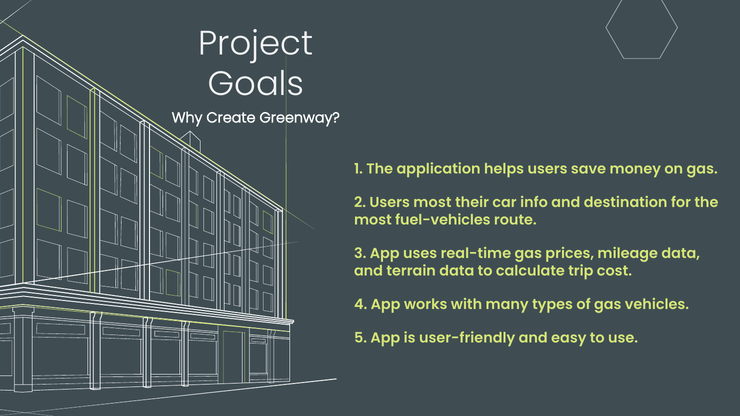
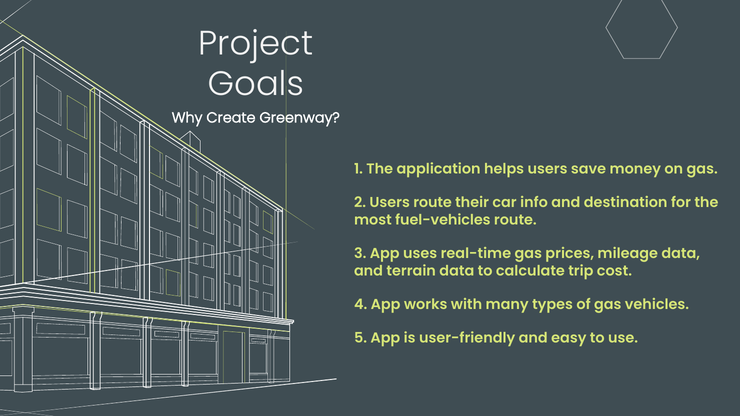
Users most: most -> route (433, 203)
